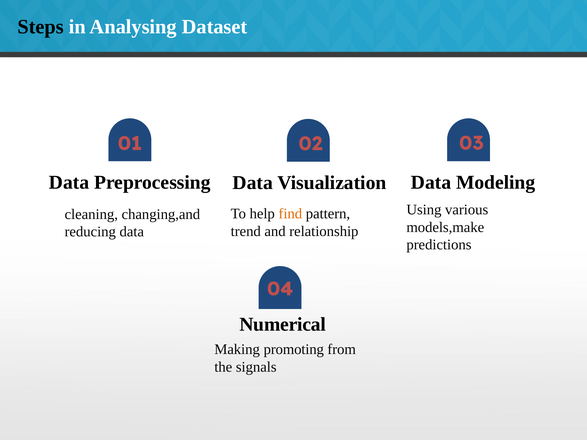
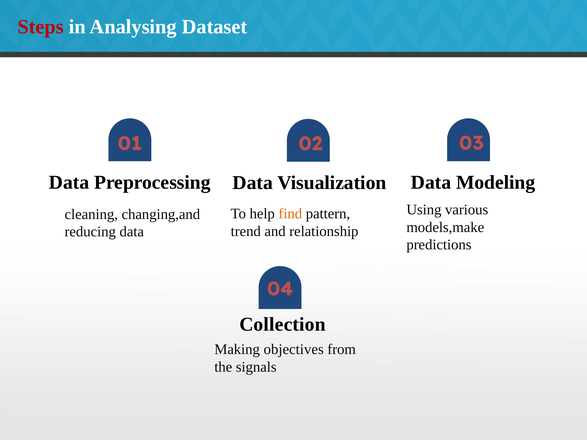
Steps colour: black -> red (41, 27)
Numerical: Numerical -> Collection (283, 325)
promoting: promoting -> objectives (294, 349)
